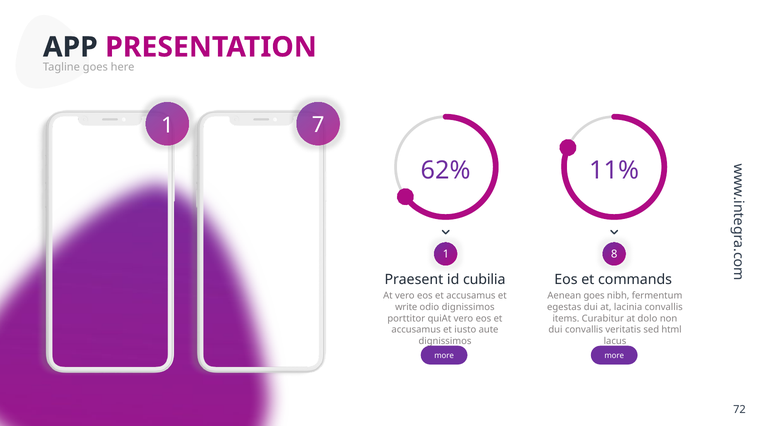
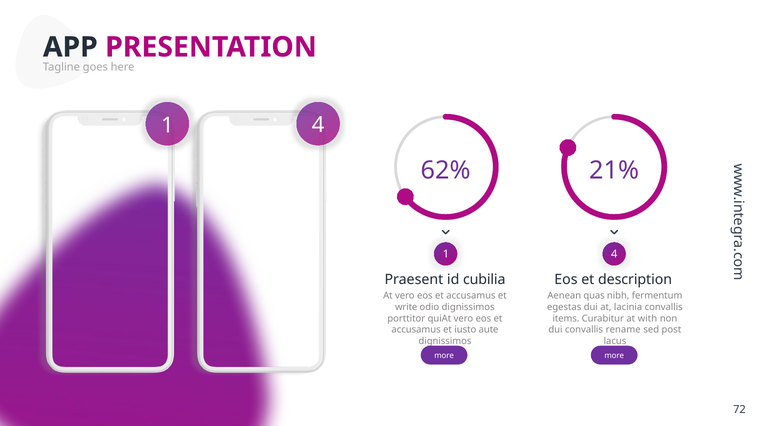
7: 7 -> 4 (318, 125)
11%: 11% -> 21% (614, 170)
8: 8 -> 4 (614, 254)
commands: commands -> description (635, 280)
Aenean goes: goes -> quas (594, 296)
dolo: dolo -> with (647, 318)
veritatis: veritatis -> rename (623, 330)
html: html -> post (671, 330)
